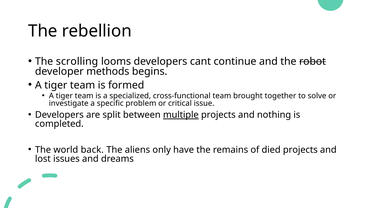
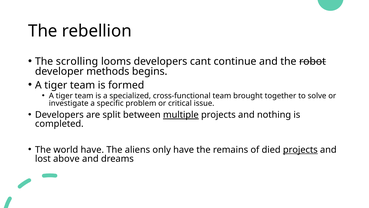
world back: back -> have (92, 149)
projects underline: none -> present (300, 149)
issues: issues -> above (66, 158)
